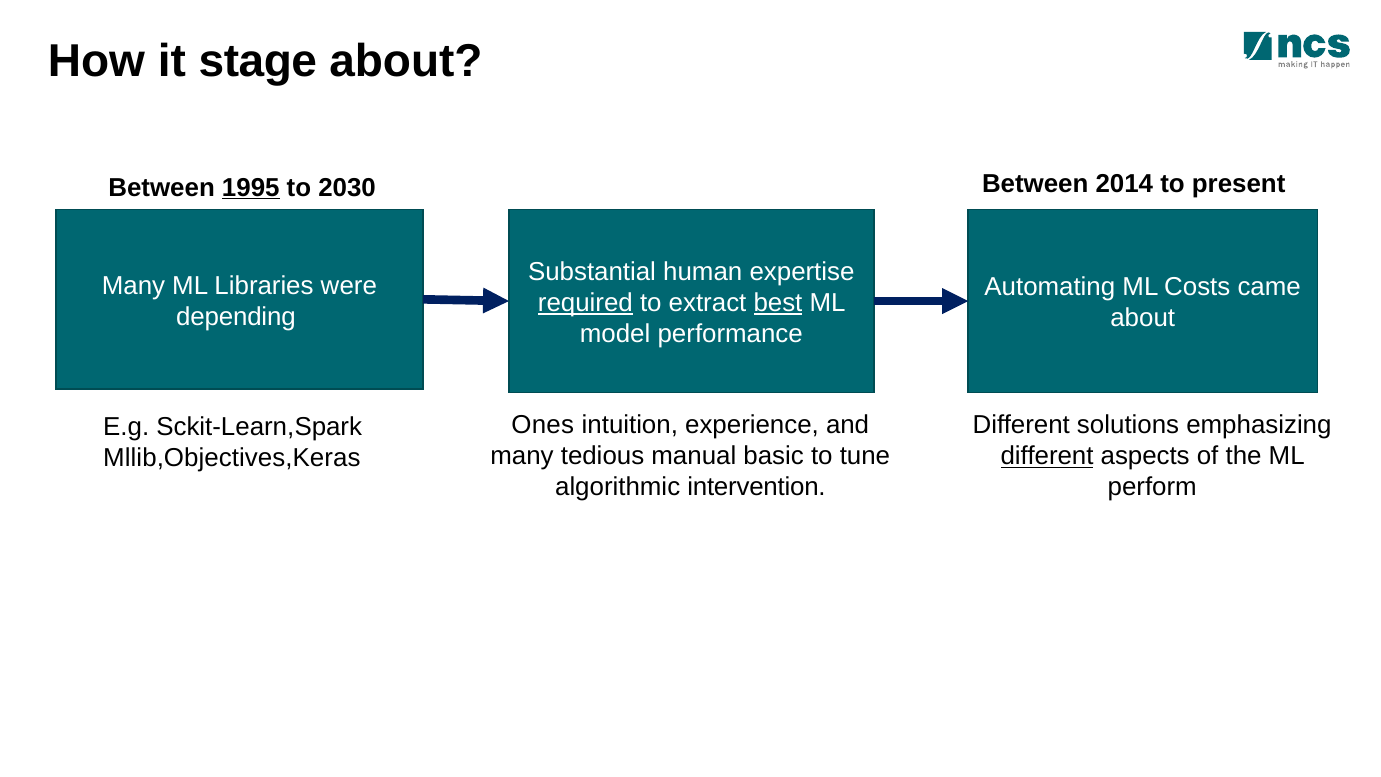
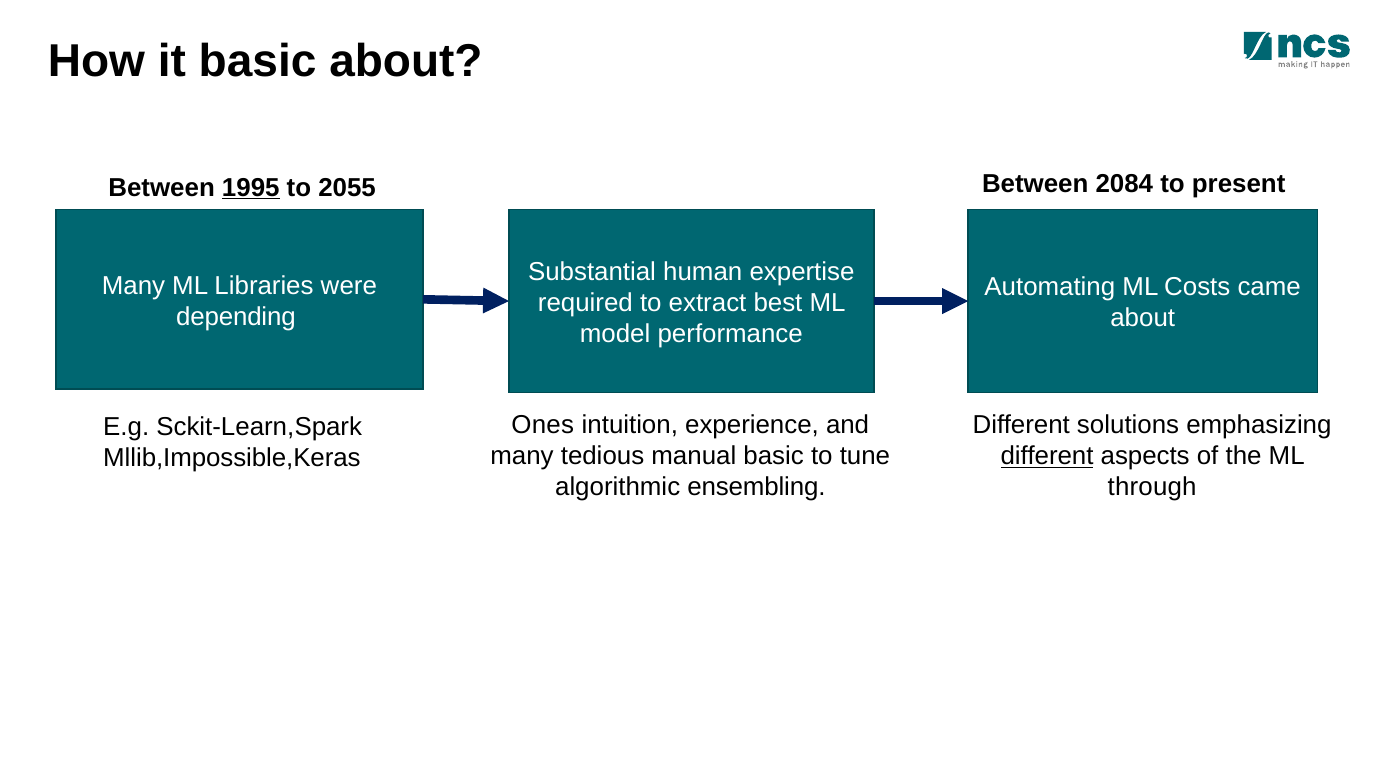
it stage: stage -> basic (258, 61)
2014: 2014 -> 2084 (1124, 184)
2030: 2030 -> 2055 (347, 188)
required underline: present -> none (585, 303)
best underline: present -> none (778, 303)
Mllib,Objectives,Keras: Mllib,Objectives,Keras -> Mllib,Impossible,Keras (232, 457)
intervention: intervention -> ensembling (756, 487)
perform: perform -> through (1152, 487)
